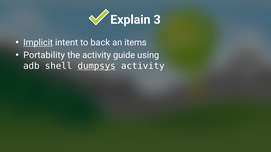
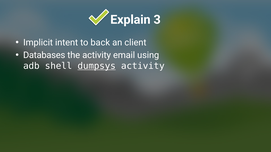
Implicit underline: present -> none (38, 43)
items: items -> client (135, 43)
Portability: Portability -> Databases (44, 55)
guide: guide -> email (124, 55)
